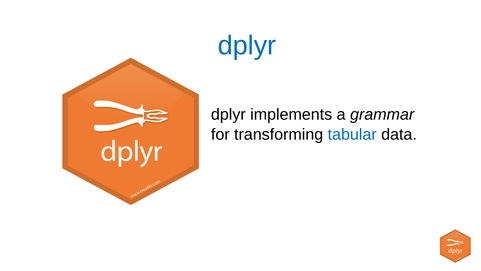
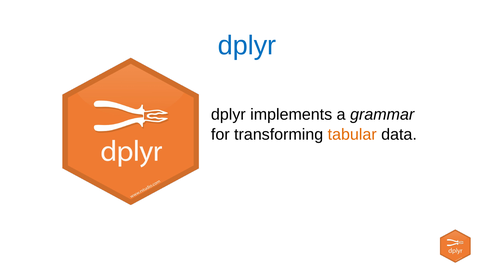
tabular colour: blue -> orange (352, 134)
